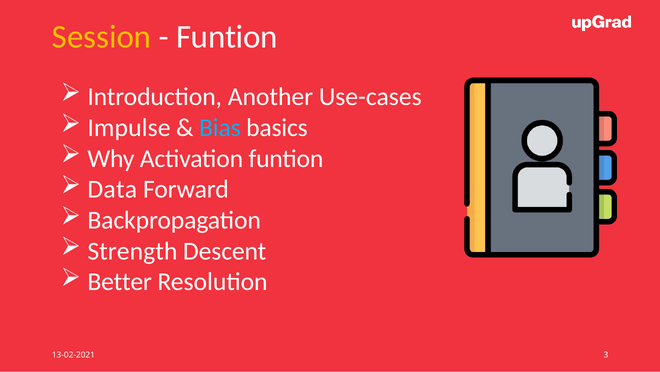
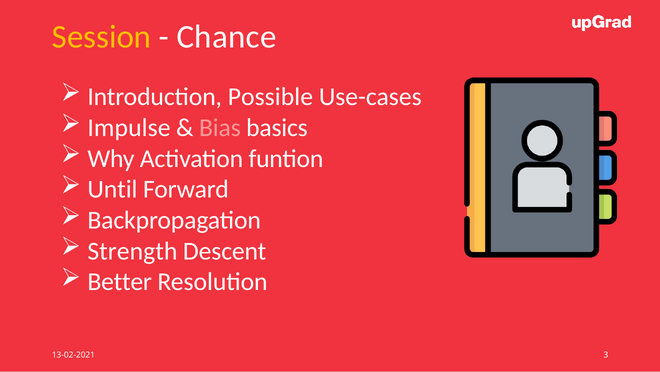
Funtion: Funtion -> Chance (227, 37)
Another: Another -> Possible (270, 97)
Bias colour: light blue -> pink (220, 128)
Data: Data -> Until (112, 189)
